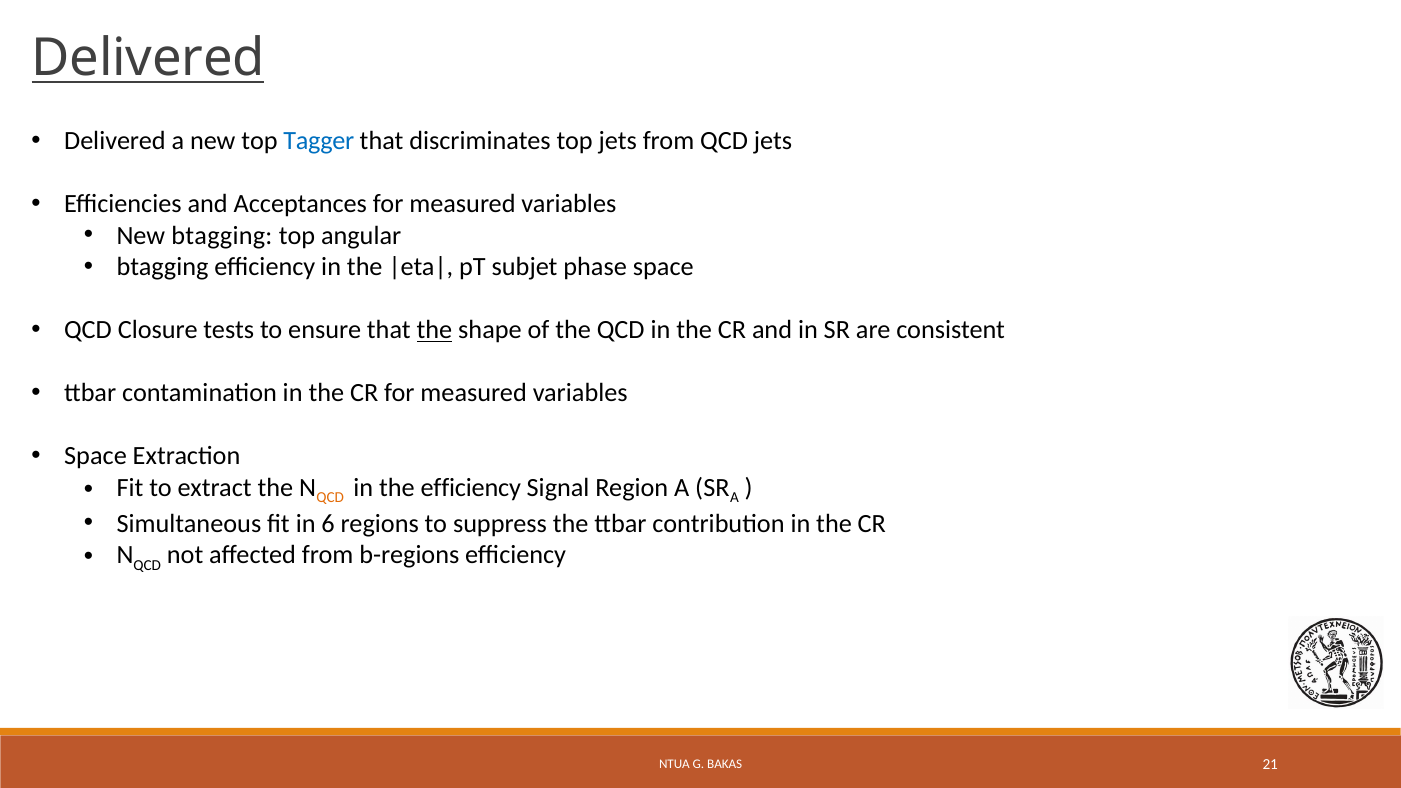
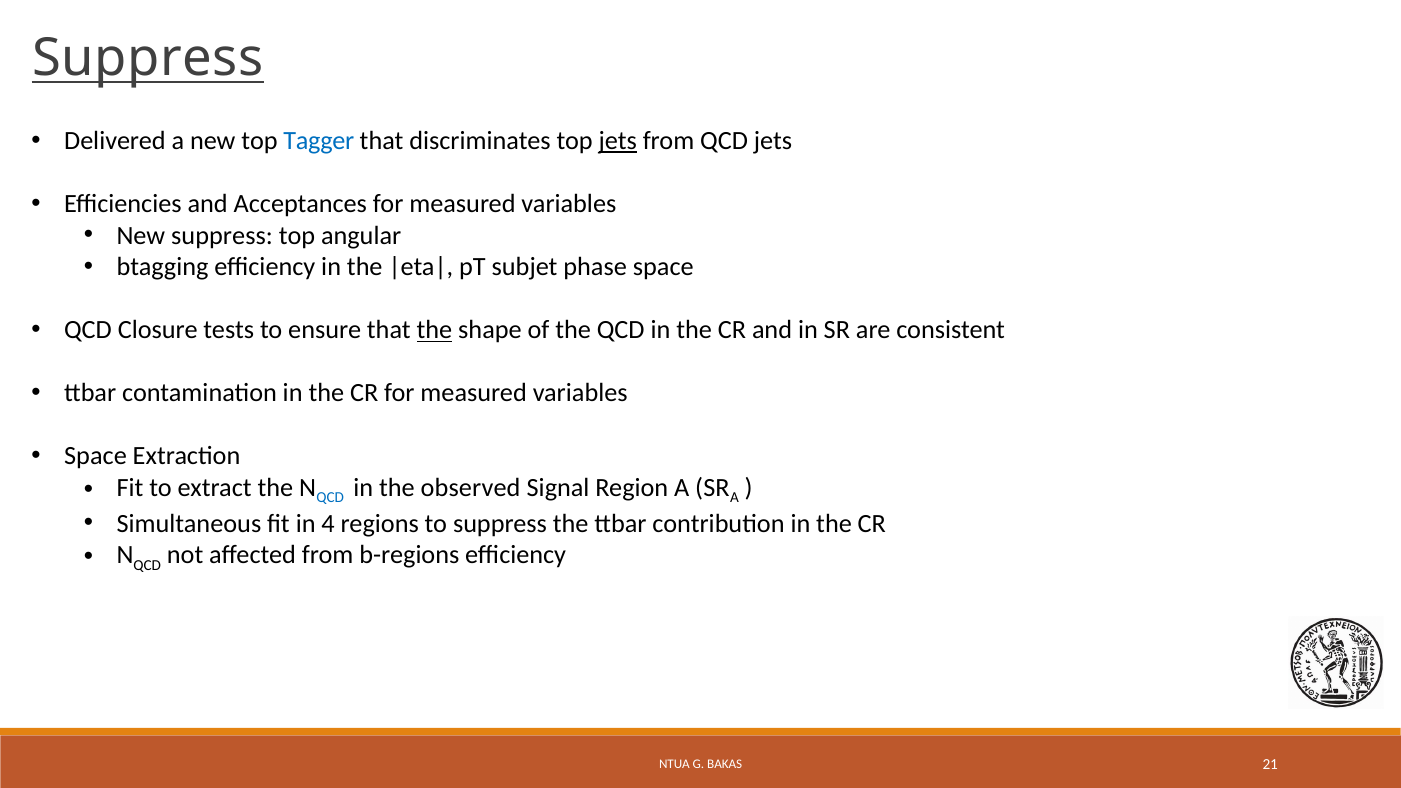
Delivered: Delivered -> Suppress (148, 58)
jets underline: none -> present (618, 141)
New btagging: btagging -> suppress (222, 235)
QCD colour: orange -> blue (330, 498)
the efficiency: efficiency -> observed (471, 488)
6: 6 -> 4 (328, 523)
